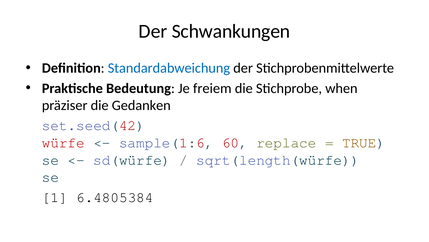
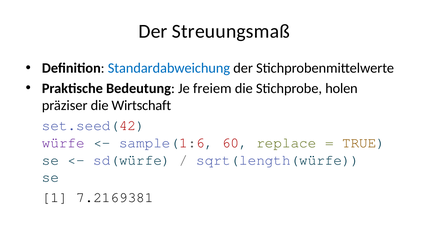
Schwankungen: Schwankungen -> Streuungsmaß (231, 31)
when: when -> holen (341, 88)
Gedanken: Gedanken -> Wirtschaft (141, 105)
würfe colour: red -> purple (63, 142)
6.4805384: 6.4805384 -> 7.2169381 (115, 197)
